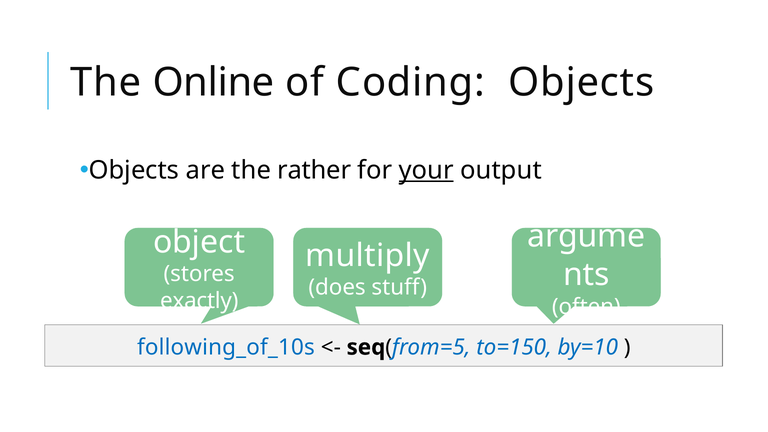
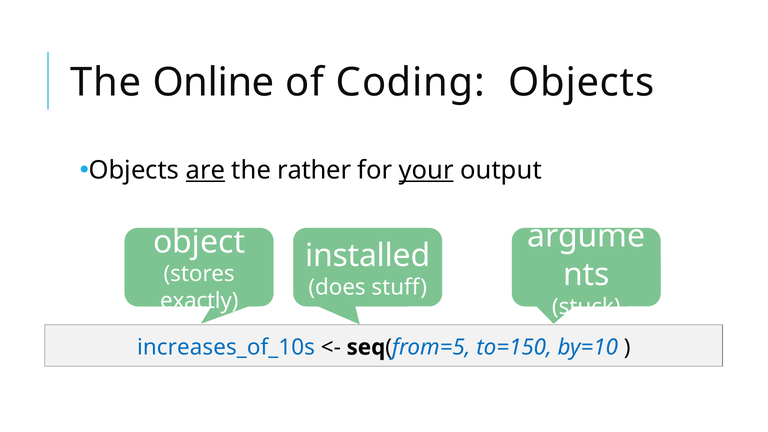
are underline: none -> present (205, 170)
multiply: multiply -> installed (368, 256)
often: often -> stuck (586, 307)
following_of_10s: following_of_10s -> increases_of_10s (226, 347)
